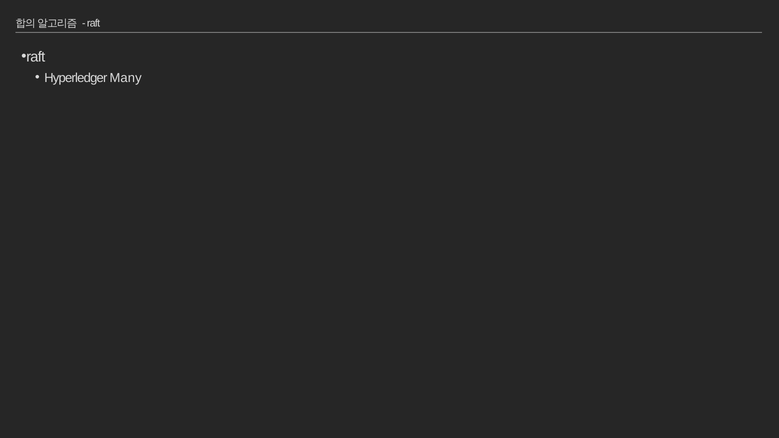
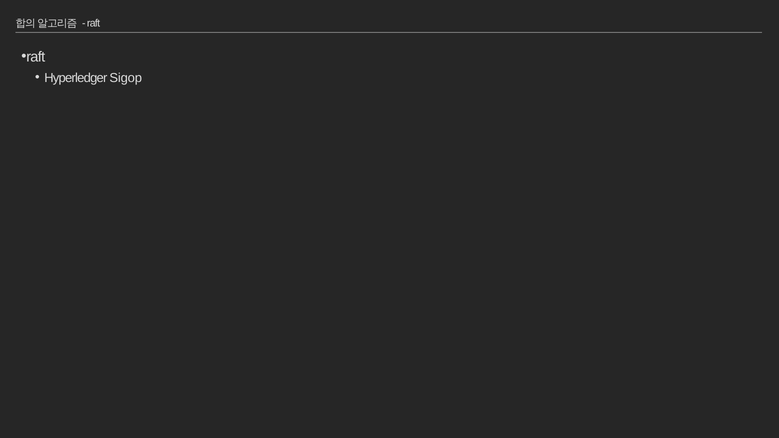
Many: Many -> Sigop (126, 78)
